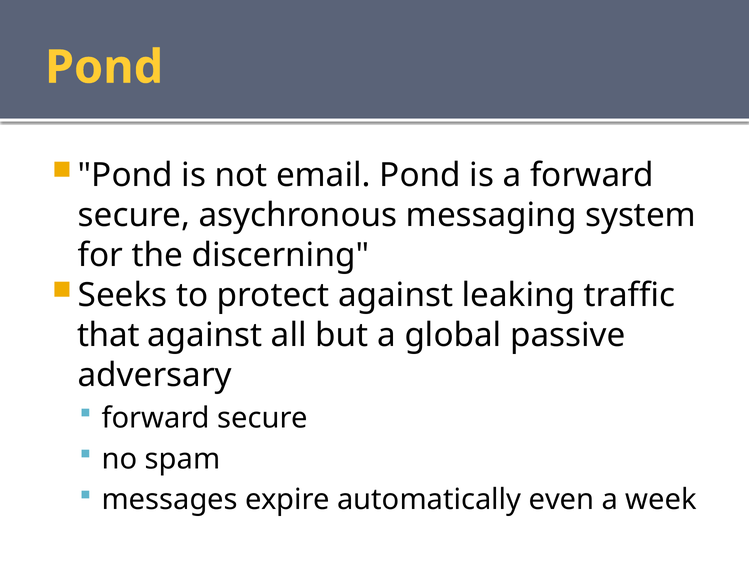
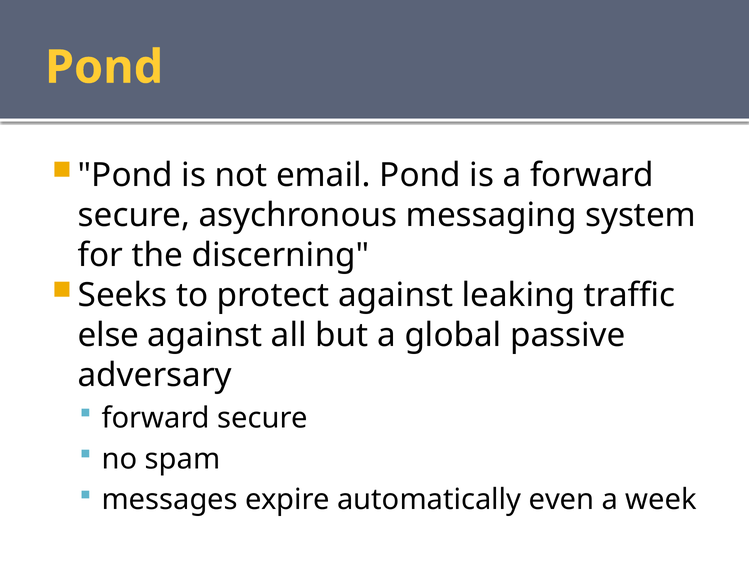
that: that -> else (108, 335)
